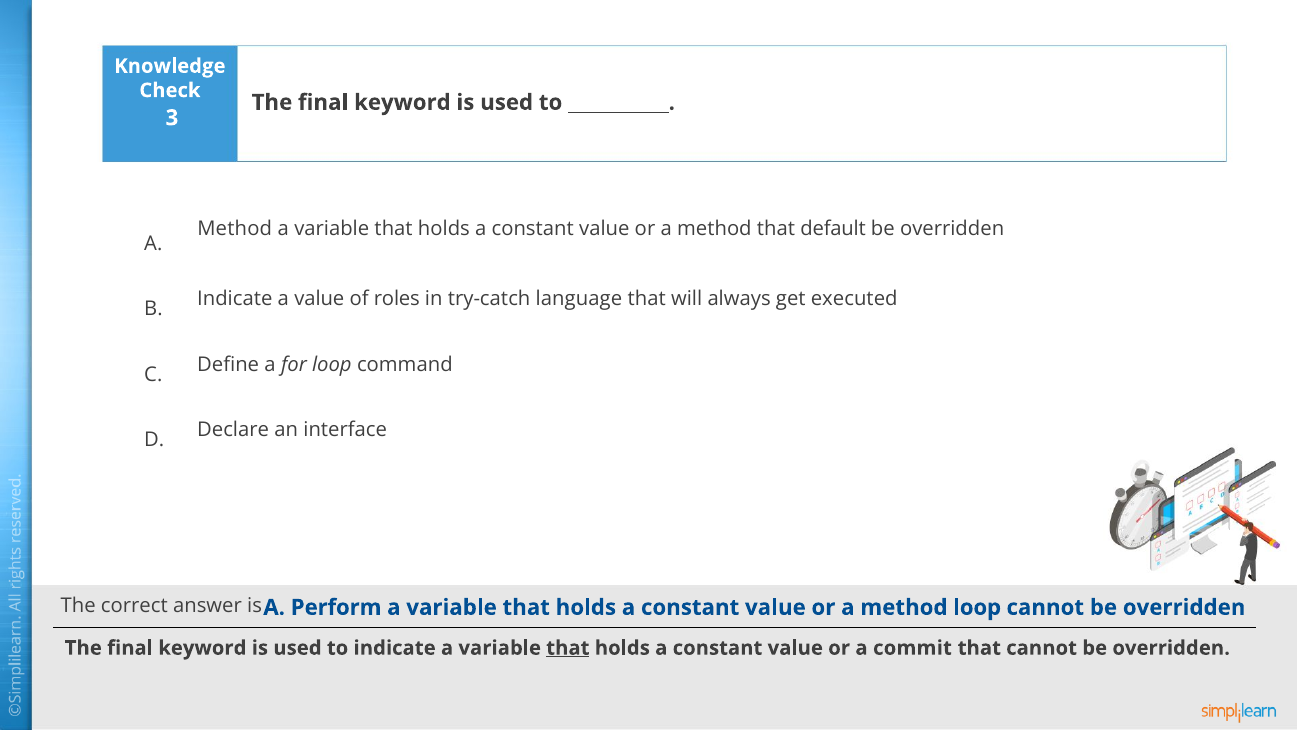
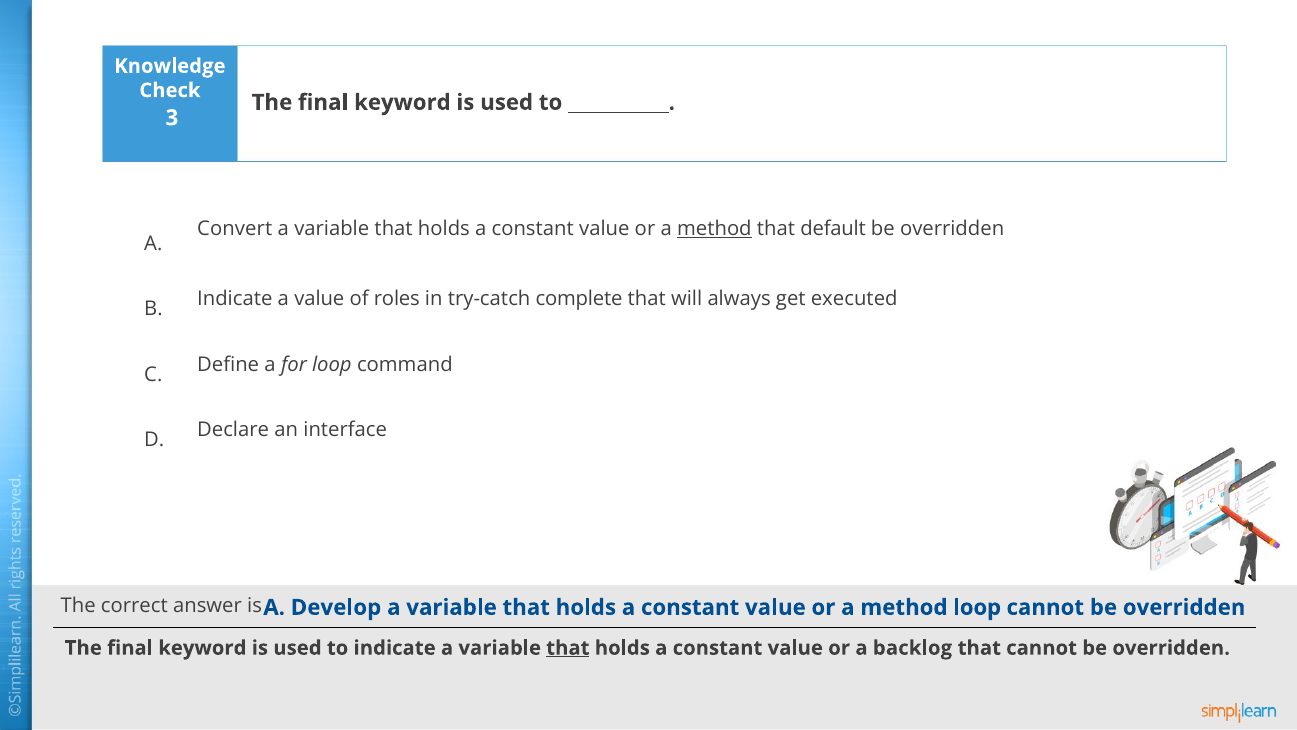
Method: Method -> Convert (235, 229)
method underline: none -> present (714, 229)
language: language -> complete (579, 299)
Perform: Perform -> Develop (336, 607)
commit: commit -> backlog (912, 648)
